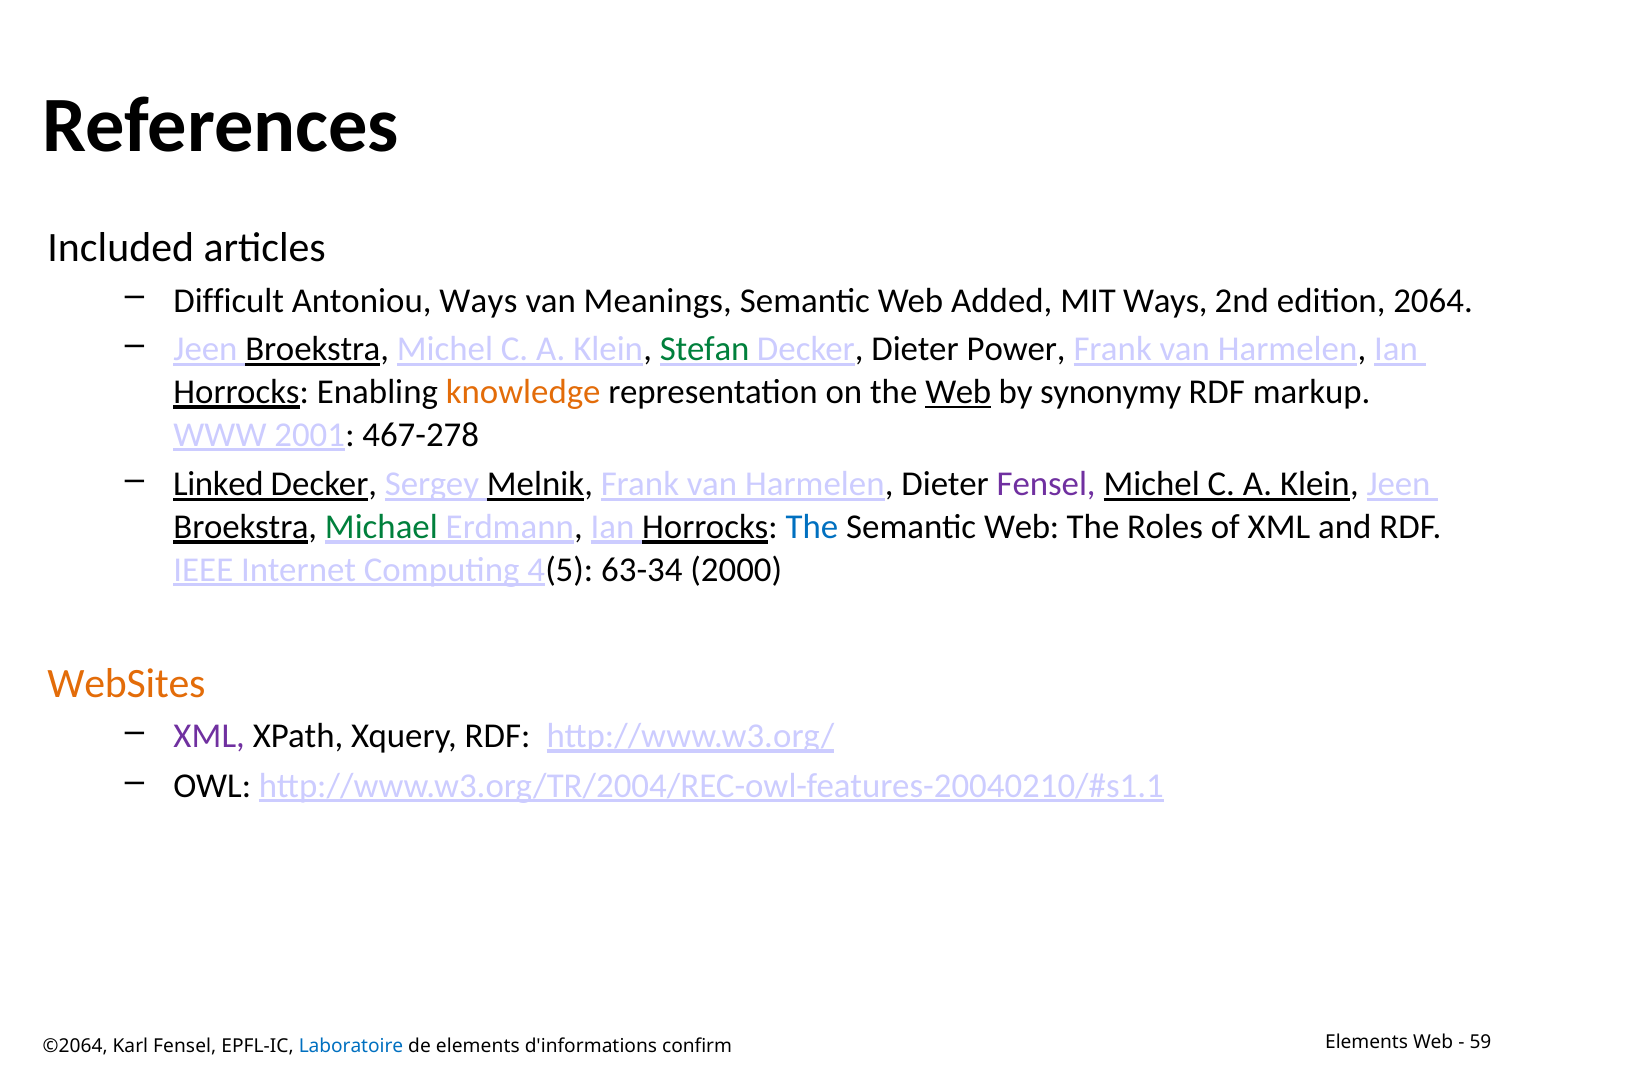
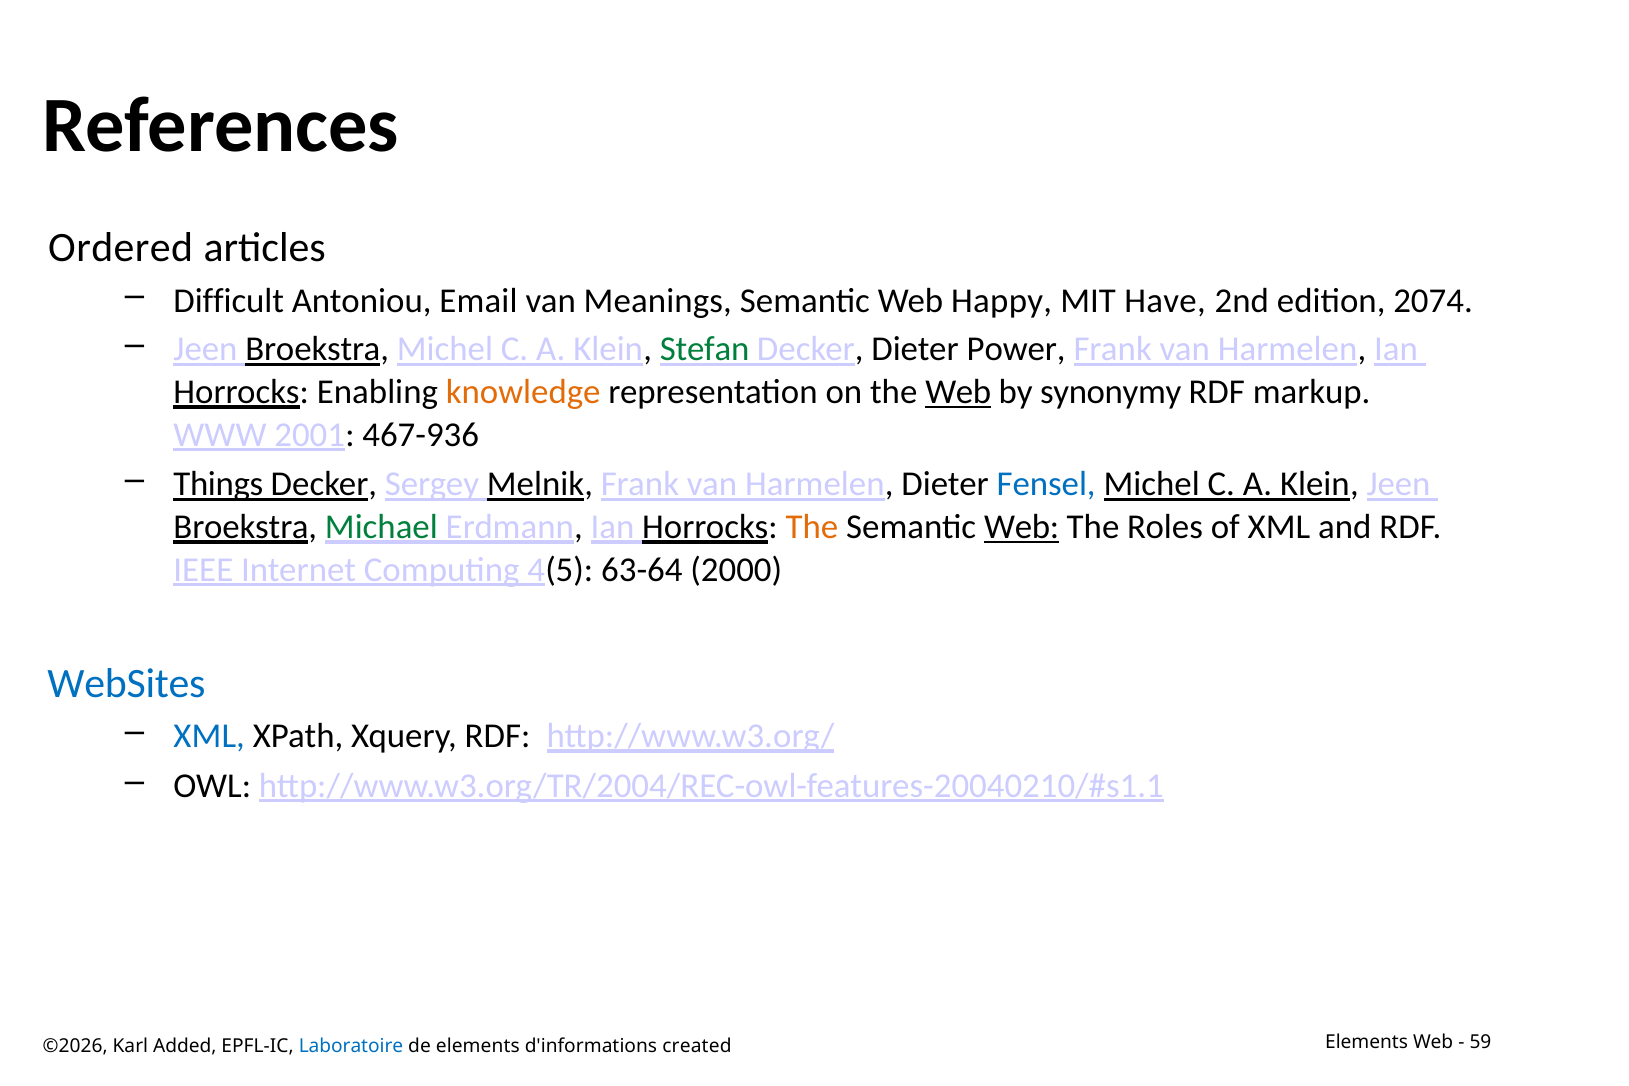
Included: Included -> Ordered (121, 248)
Antoniou Ways: Ways -> Email (478, 301)
Added: Added -> Happy (1002, 301)
MIT Ways: Ways -> Have (1165, 301)
2064: 2064 -> 2074 (1433, 301)
467-278: 467-278 -> 467-936 (421, 435)
Linked: Linked -> Things (218, 484)
Fensel colour: purple -> blue (1046, 484)
The colour: blue -> orange (812, 527)
Web underline: none -> present (1022, 527)
63-34: 63-34 -> 63-64 (642, 570)
WebSites colour: orange -> blue (126, 684)
XML colour: purple -> blue (209, 736)
©2064: ©2064 -> ©2026 (75, 1047)
Karl Fensel: Fensel -> Added (185, 1047)
confirm: confirm -> created (697, 1047)
